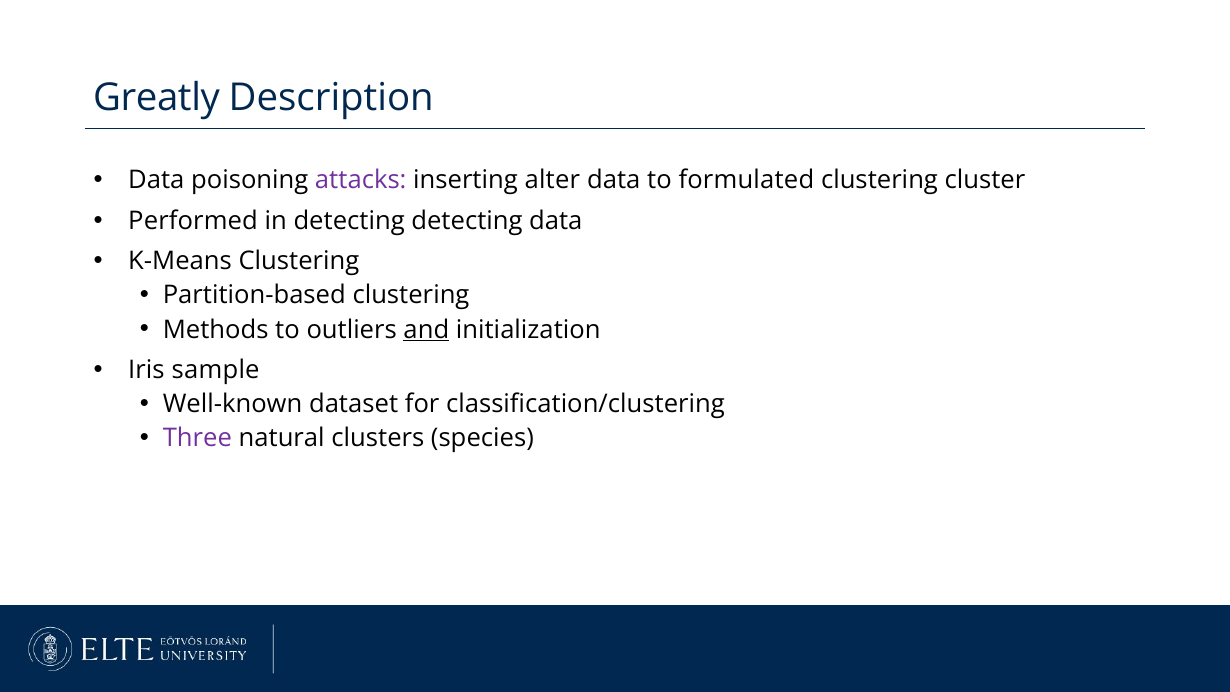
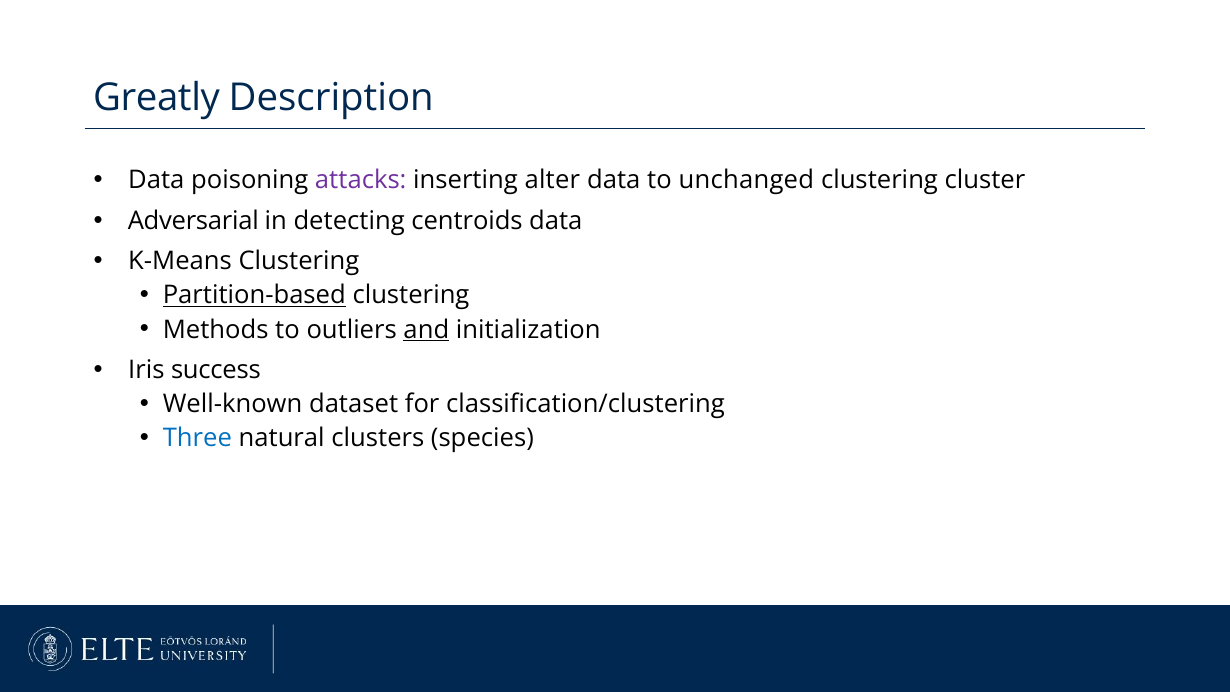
formulated: formulated -> unchanged (746, 180)
Performed: Performed -> Adversarial (193, 221)
detecting detecting: detecting -> centroids (467, 221)
Partition-based underline: none -> present (254, 295)
sample: sample -> success (216, 370)
Three colour: purple -> blue (197, 438)
